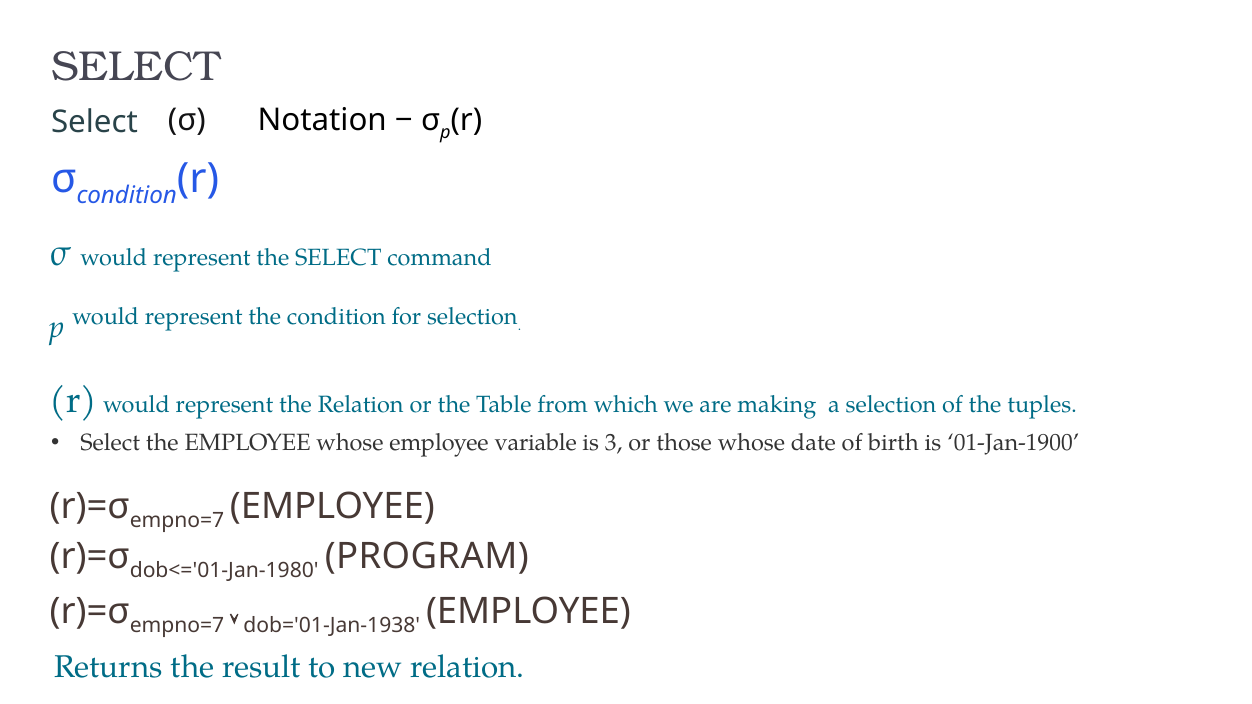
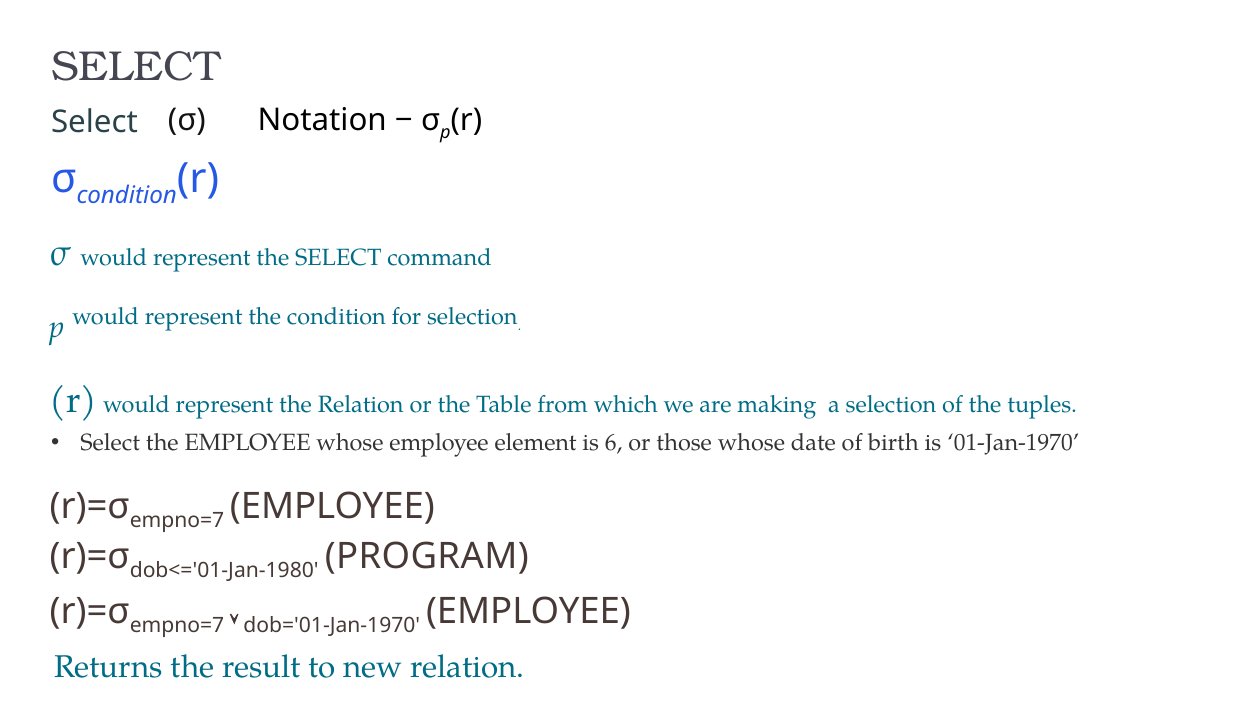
variable: variable -> element (536, 443)
3: 3 -> 6 (614, 443)
01-Jan-1900: 01-Jan-1900 -> 01-Jan-1970 (1013, 443)
dob='01-Jan-1938: dob='01-Jan-1938 -> dob='01-Jan-1970 (332, 626)
